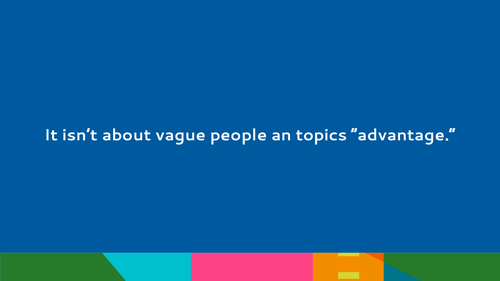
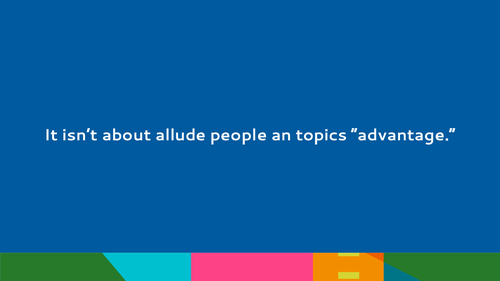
vague: vague -> allude (181, 135)
